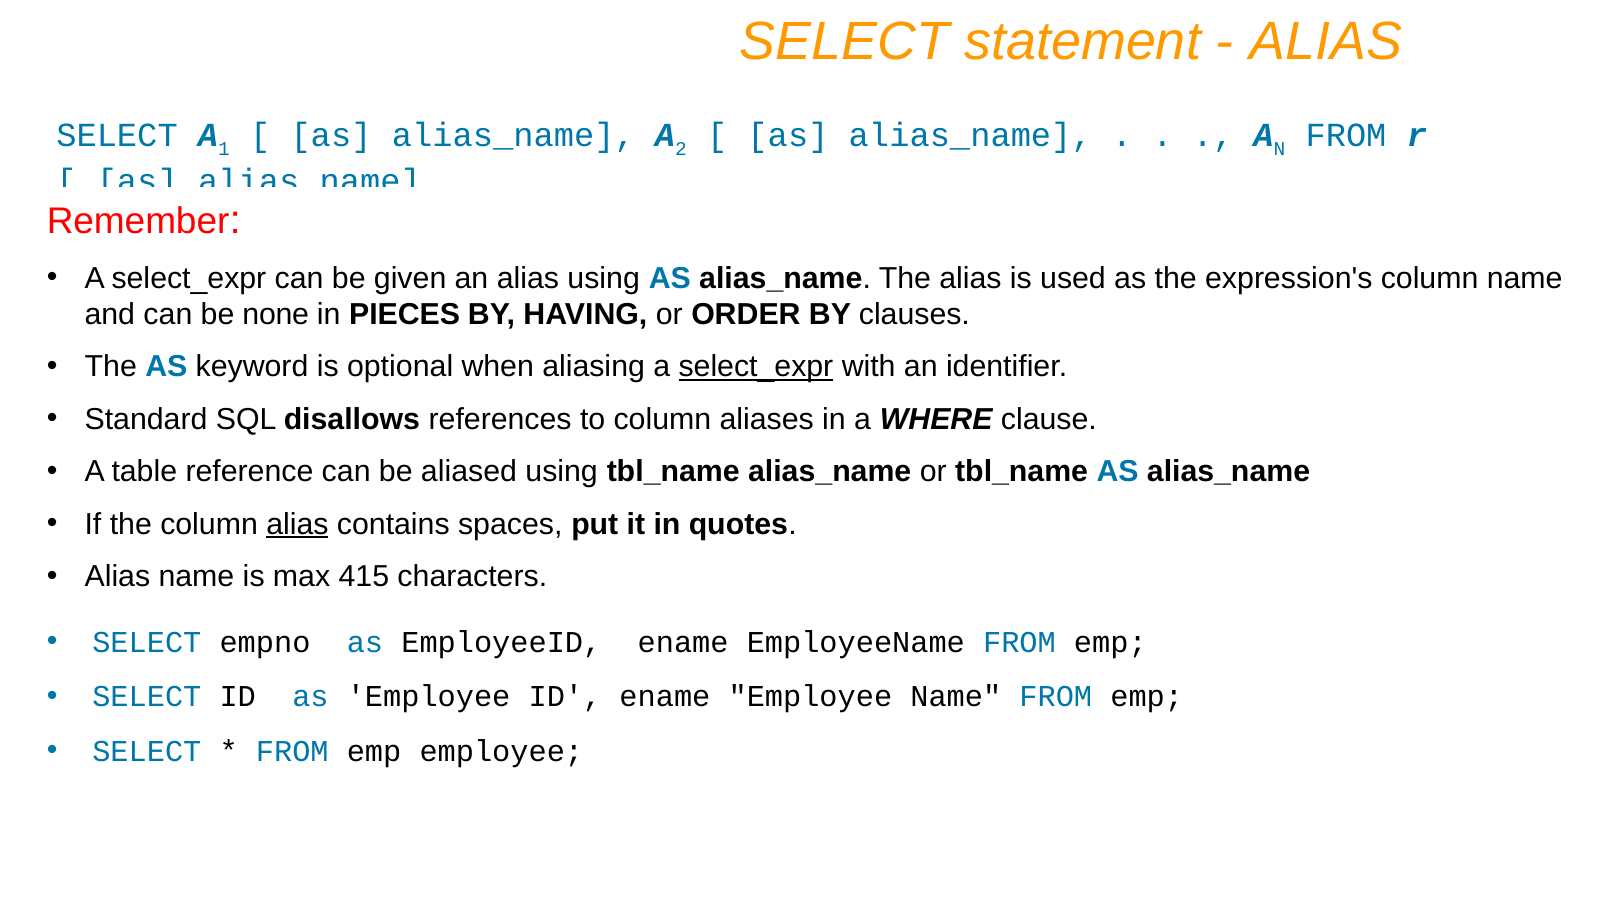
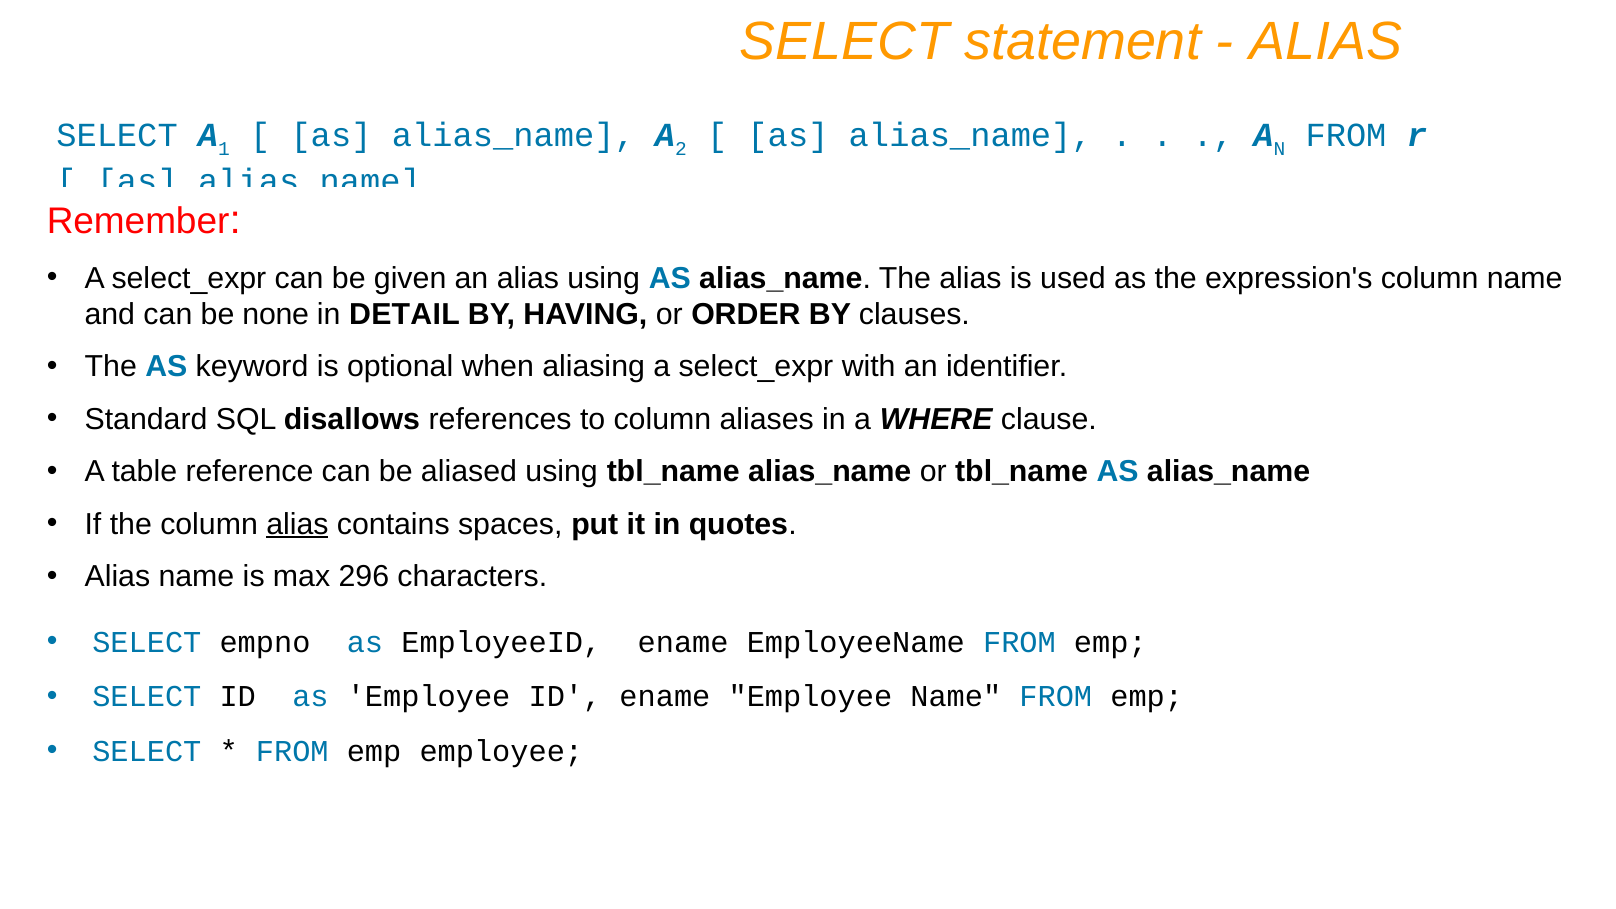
PIECES: PIECES -> DETAIL (404, 314)
select_expr underline: present -> none (756, 367)
415: 415 -> 296 (364, 577)
